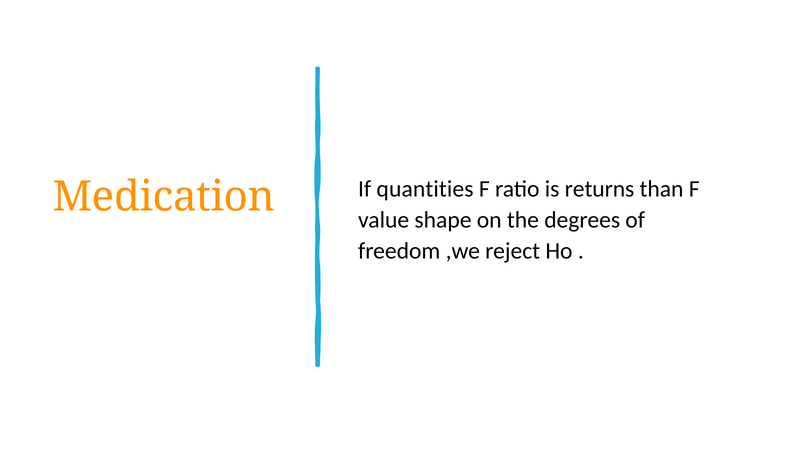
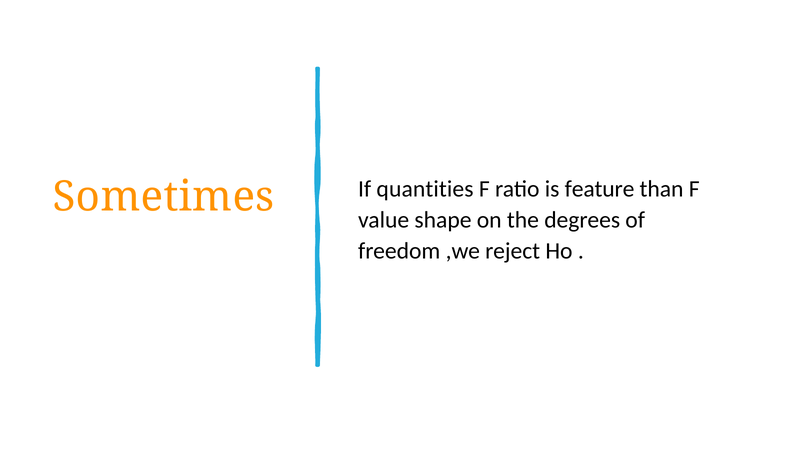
Medication: Medication -> Sometimes (164, 197)
returns: returns -> feature (600, 189)
